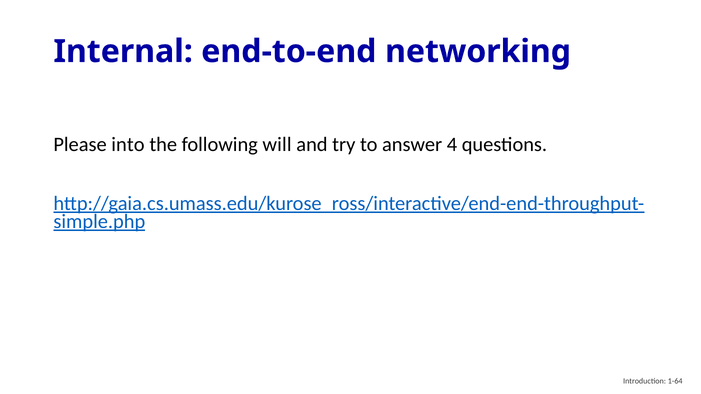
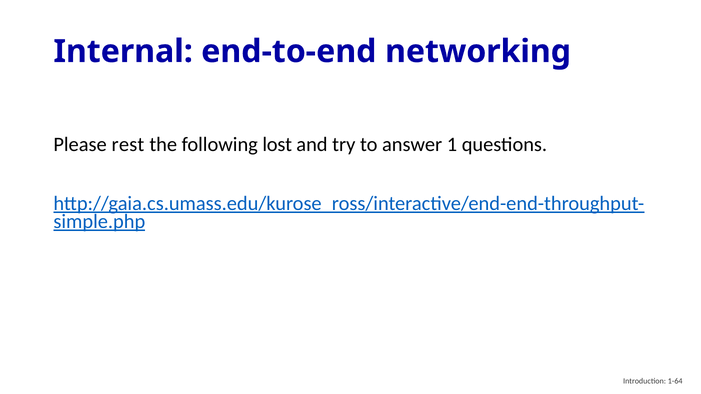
into: into -> rest (128, 145)
will: will -> lost (277, 145)
4: 4 -> 1 (452, 145)
